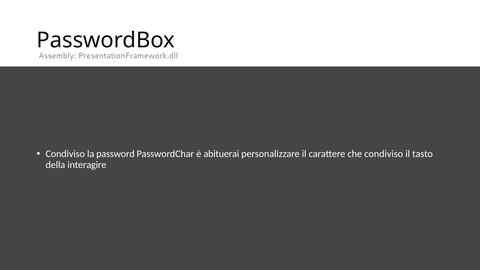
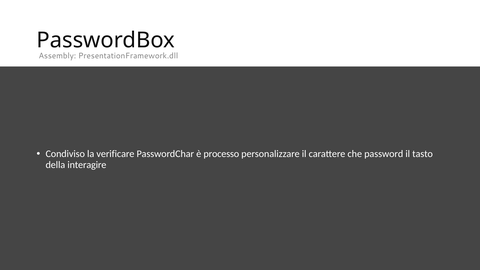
password: password -> verificare (115, 154)
abituerai: abituerai -> processo (221, 154)
che condiviso: condiviso -> password (384, 154)
